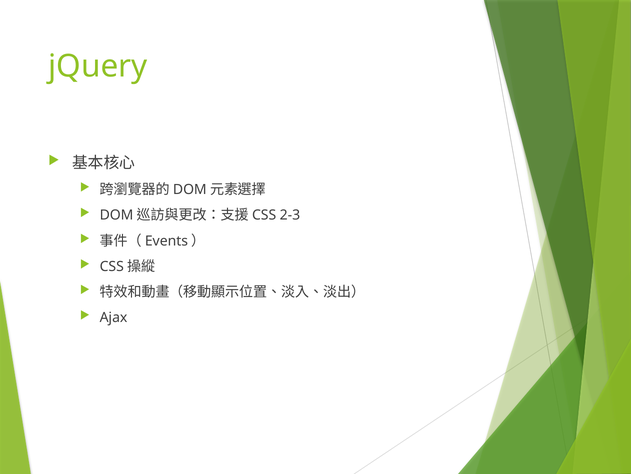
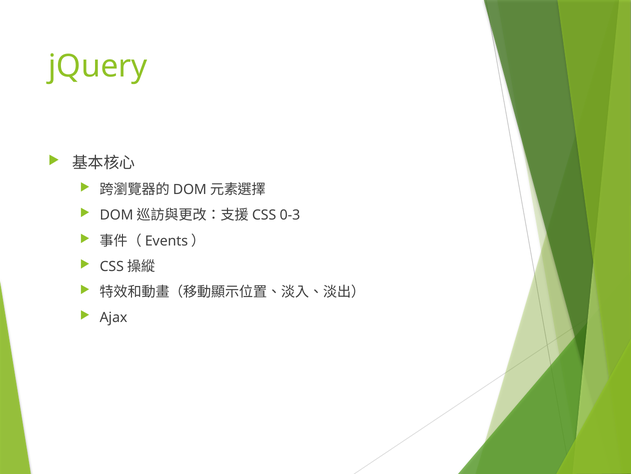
2-3: 2-3 -> 0-3 (290, 215)
